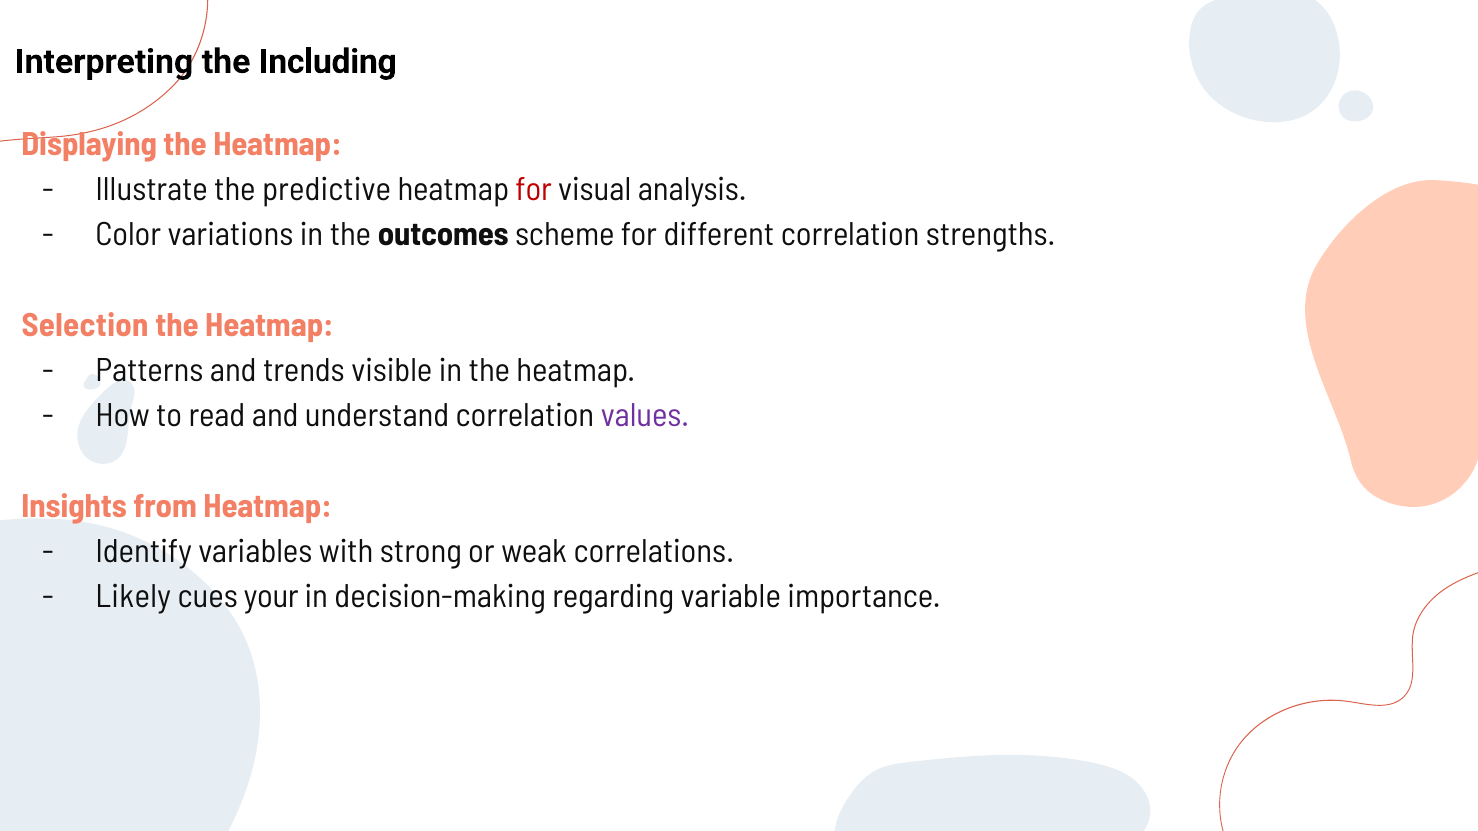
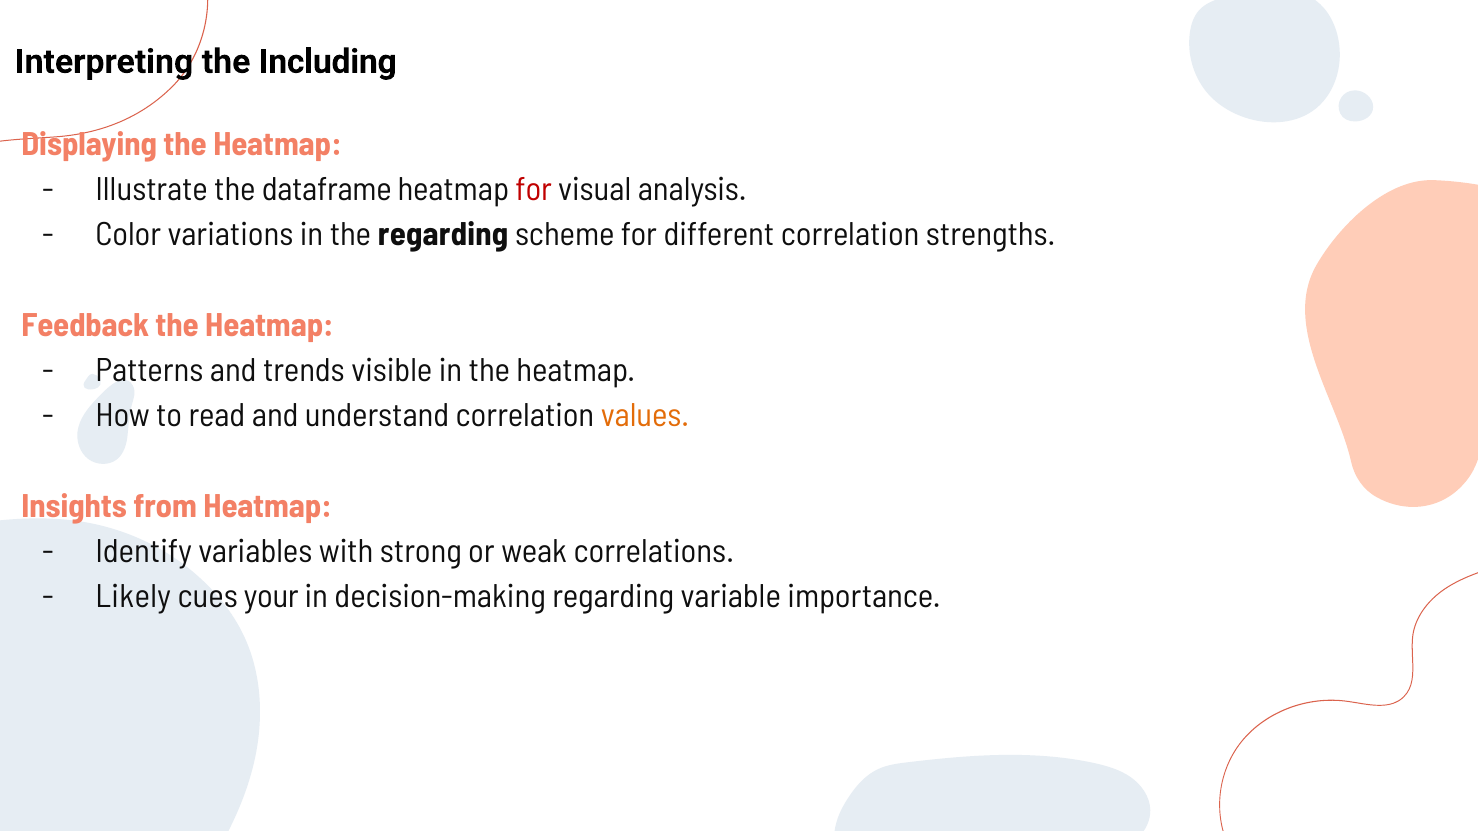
predictive: predictive -> dataframe (327, 190)
the outcomes: outcomes -> regarding (443, 235)
Selection: Selection -> Feedback (85, 326)
values colour: purple -> orange (645, 416)
